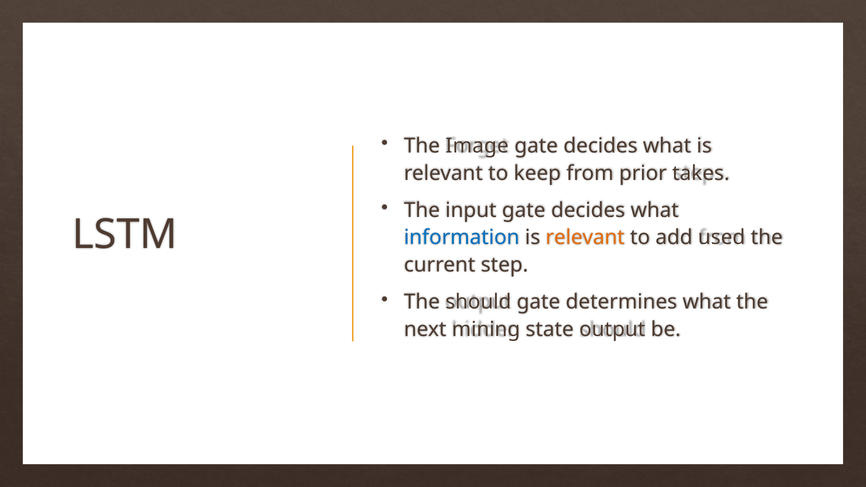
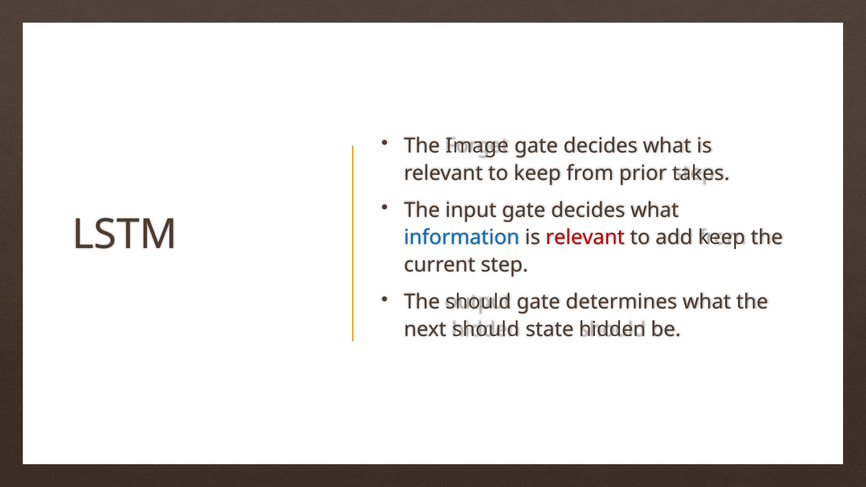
relevant colour: orange -> red (585, 238)
add used: used -> keep (722, 238)
next mining: mining -> should (486, 330)
output: output -> hidden (612, 330)
